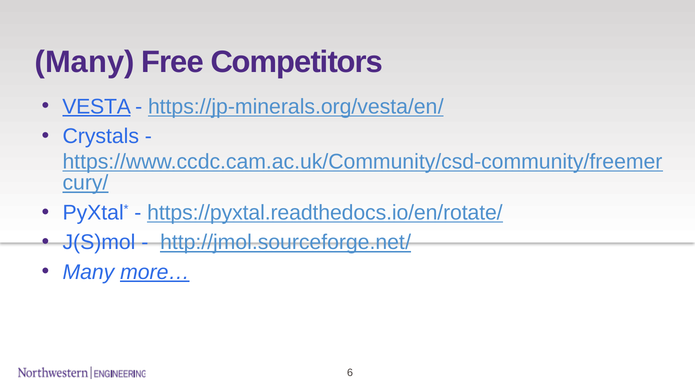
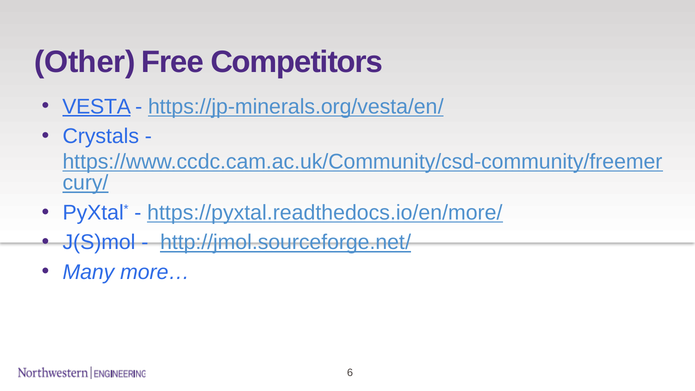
Many: Many -> Other (85, 62)
https://pyxtal.readthedocs.io/en/rotate/: https://pyxtal.readthedocs.io/en/rotate/ -> https://pyxtal.readthedocs.io/en/more/ (325, 213)
more… underline: present -> none (155, 272)
